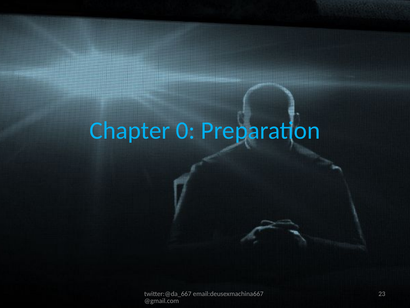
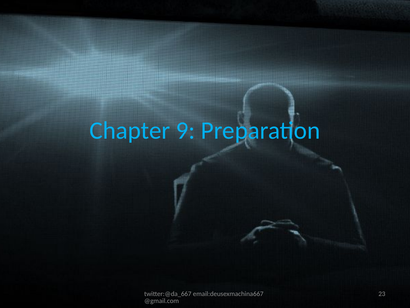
0: 0 -> 9 (186, 130)
